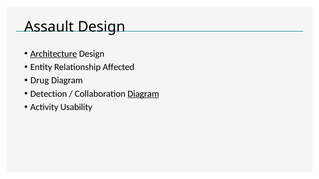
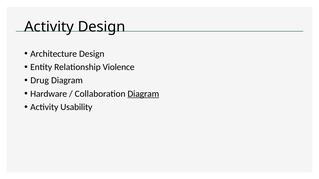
Assault: Assault -> Activity (49, 27)
Architecture underline: present -> none (54, 54)
Affected: Affected -> Violence (119, 67)
Detection: Detection -> Hardware (49, 94)
